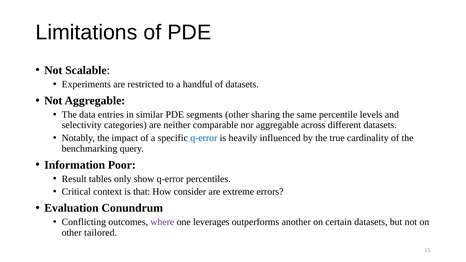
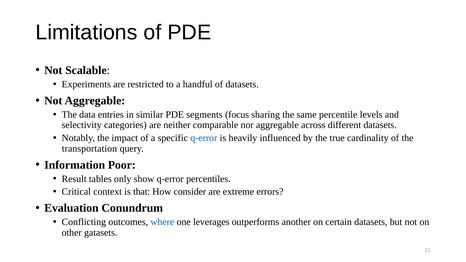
segments other: other -> focus (237, 115)
benchmarking: benchmarking -> transportation (89, 149)
where colour: purple -> blue (162, 222)
tailored: tailored -> gatasets (101, 233)
